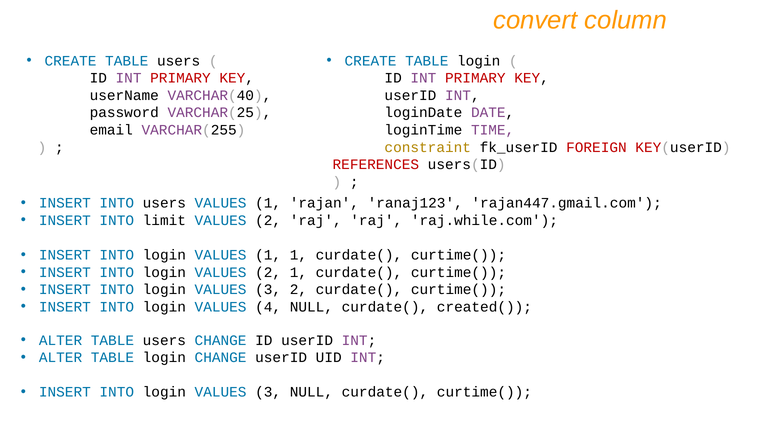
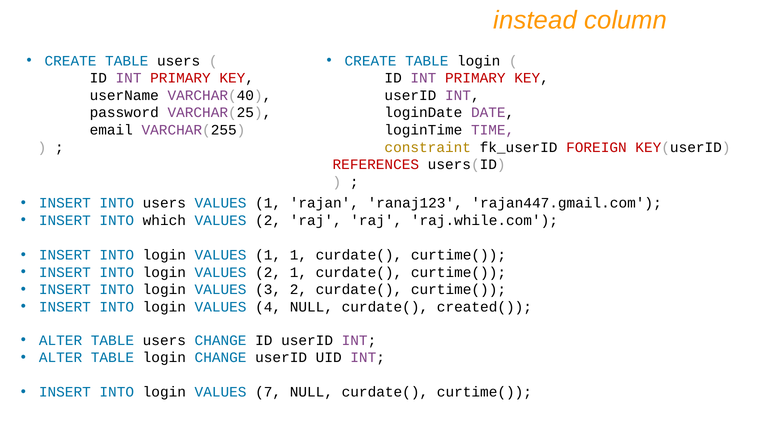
convert: convert -> instead (535, 20)
limit: limit -> which (164, 220)
3: 3 -> 7 (268, 392)
